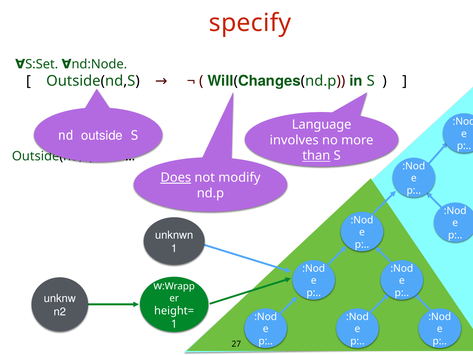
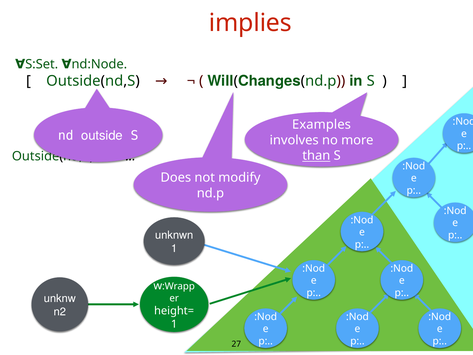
specify: specify -> implies (250, 23)
Language: Language -> Examples (322, 125)
Does underline: present -> none (176, 177)
